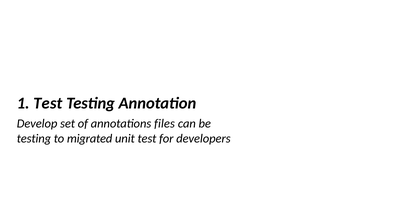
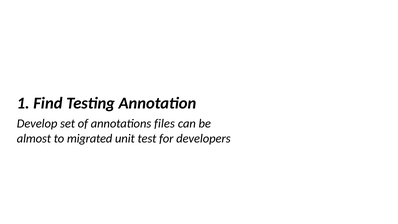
1 Test: Test -> Find (48, 103)
testing: testing -> almost (34, 138)
